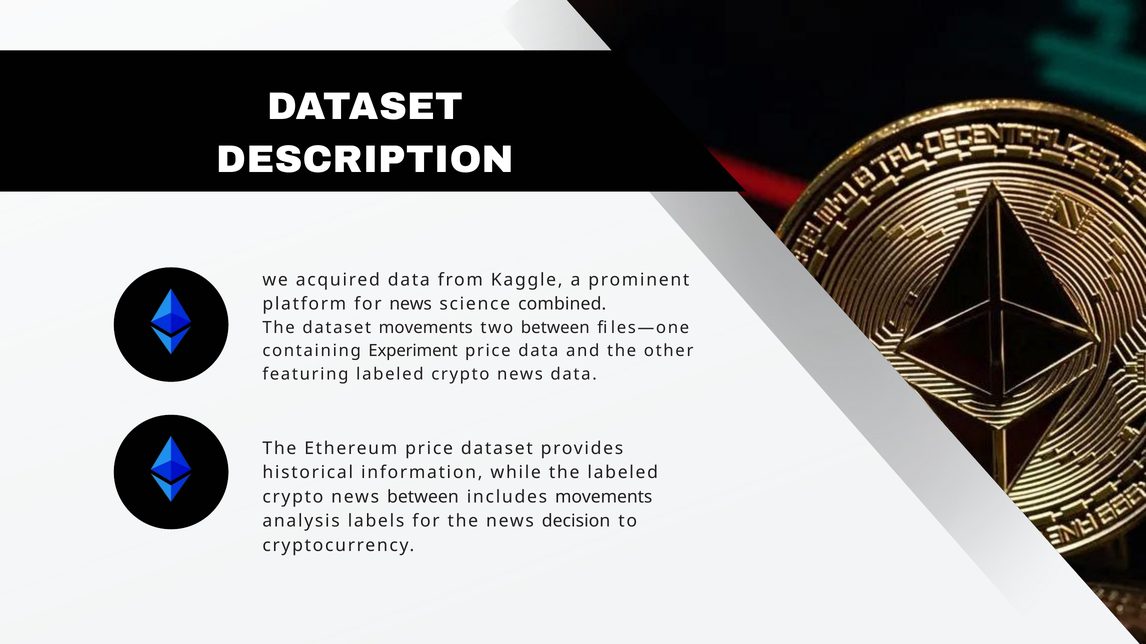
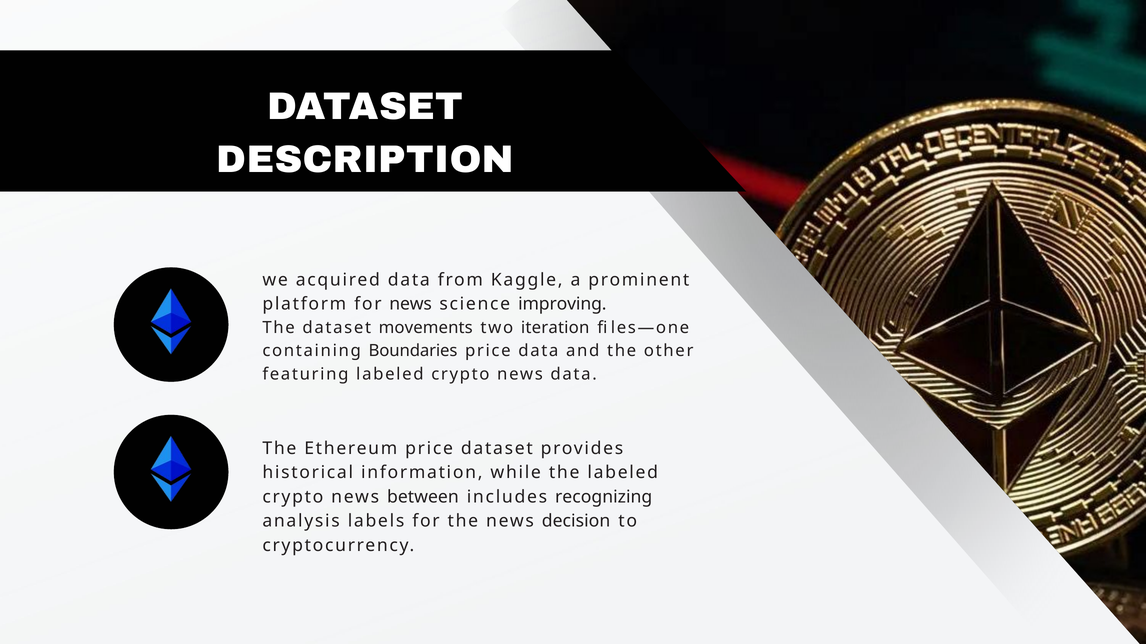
combined: combined -> improving (562, 304)
two between: between -> iteration (555, 328)
Experiment: Experiment -> Boundaries (413, 351)
includes movements: movements -> recognizing (604, 497)
